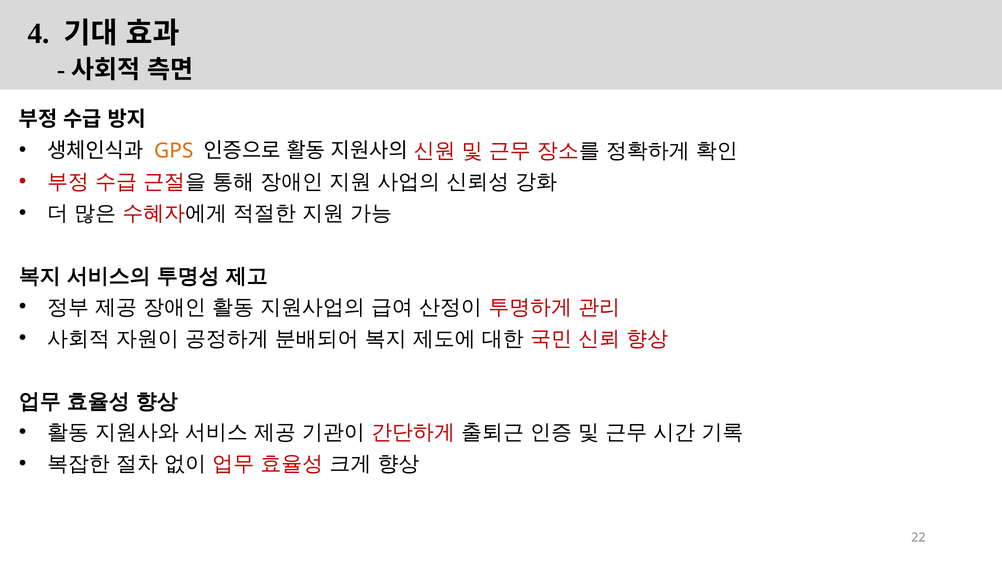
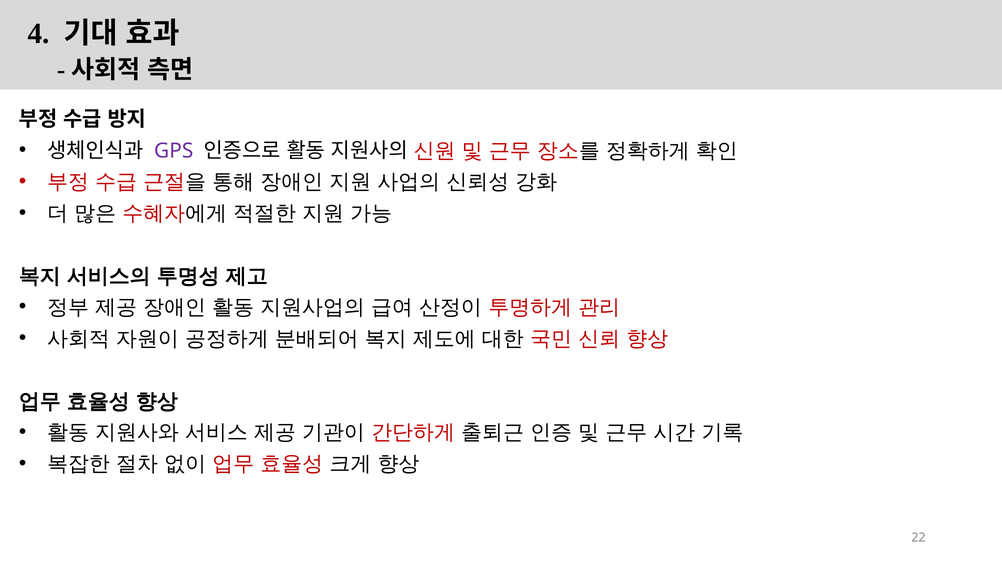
GPS colour: orange -> purple (174, 151)
